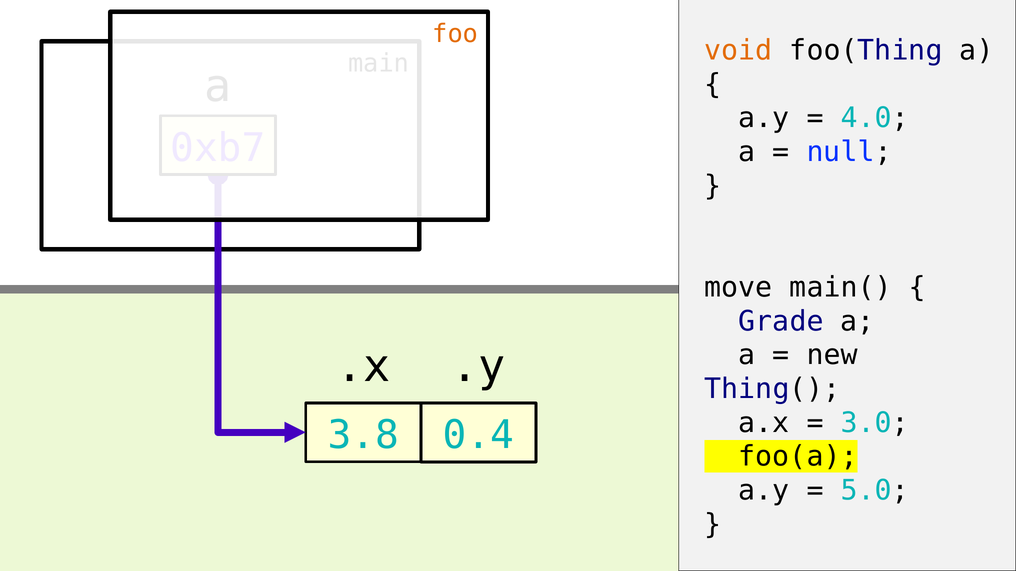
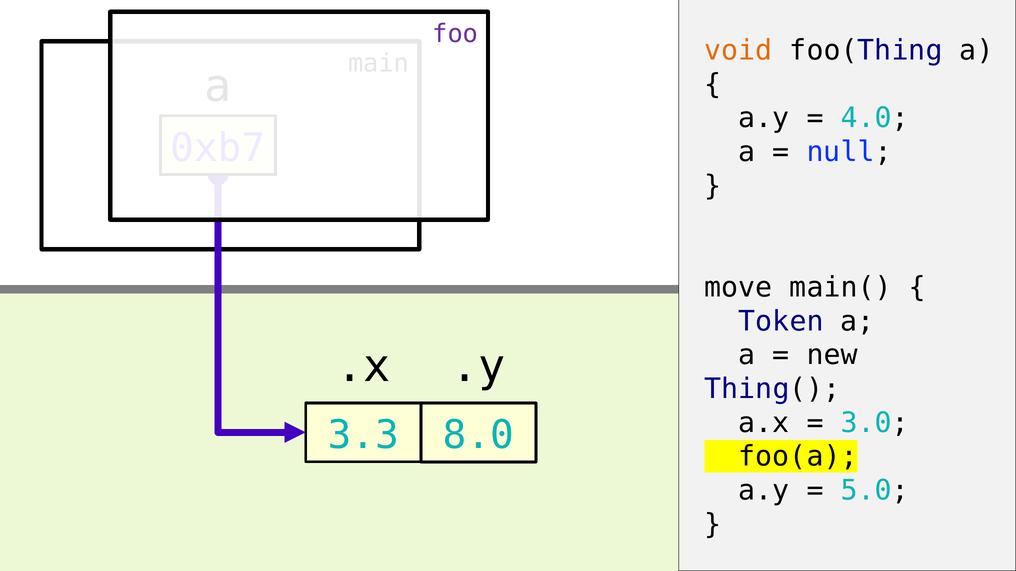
foo colour: orange -> purple (455, 34)
Grade: Grade -> Token (781, 322)
3.8: 3.8 -> 3.3 (363, 435)
0.4: 0.4 -> 8.0 (478, 436)
